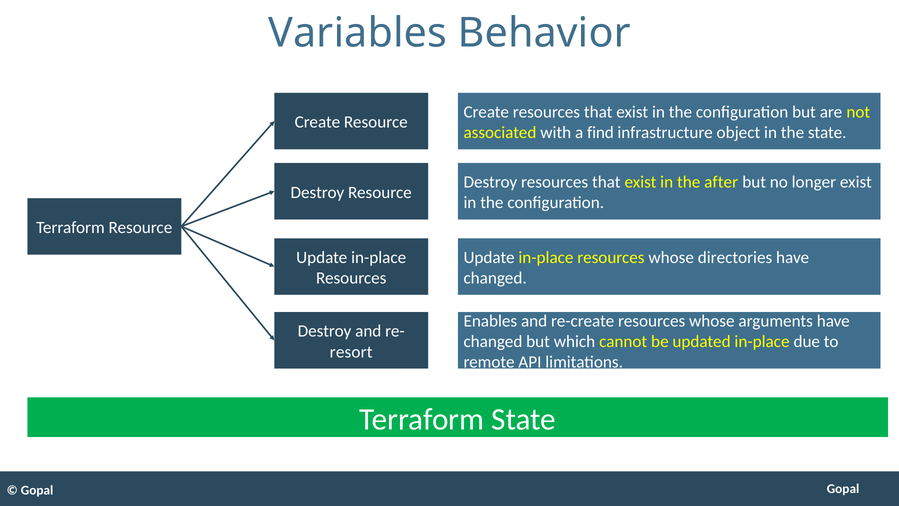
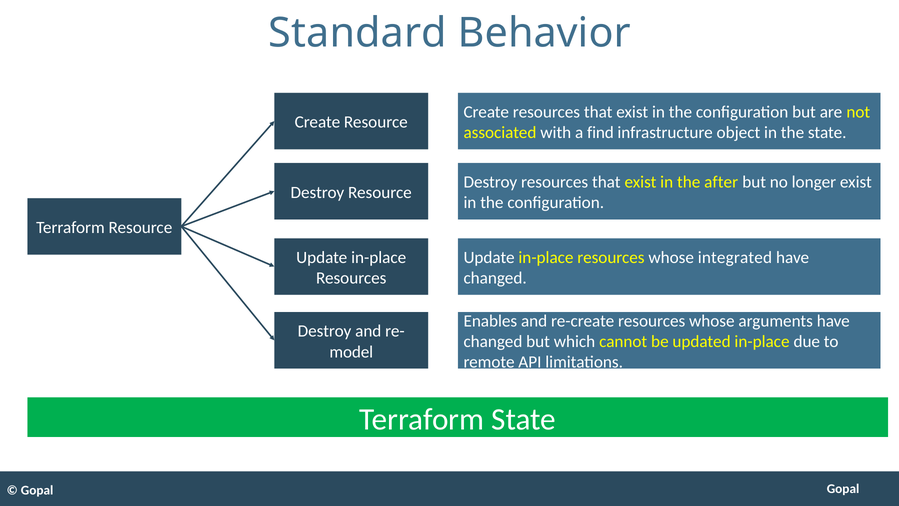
Variables: Variables -> Standard (358, 33)
directories: directories -> integrated (735, 257)
resort: resort -> model (351, 352)
